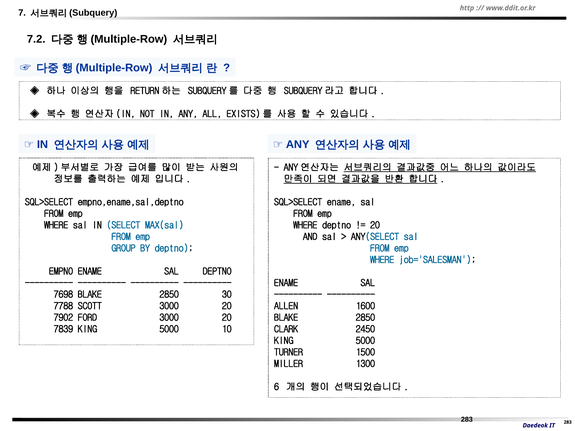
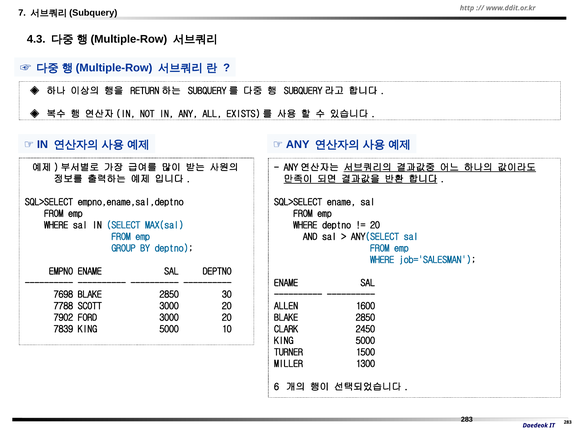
7.2: 7.2 -> 4.3 (36, 39)
